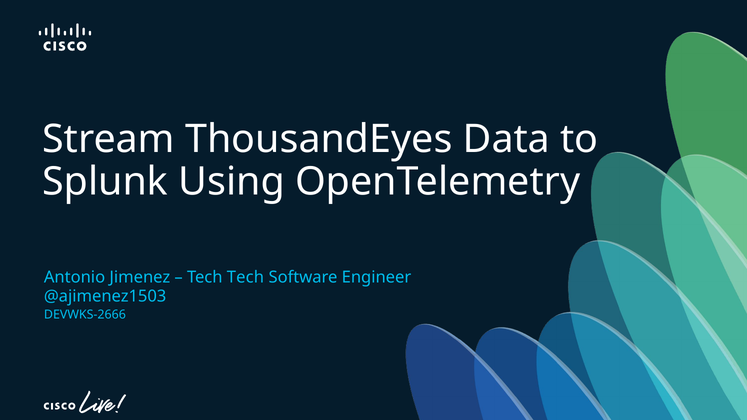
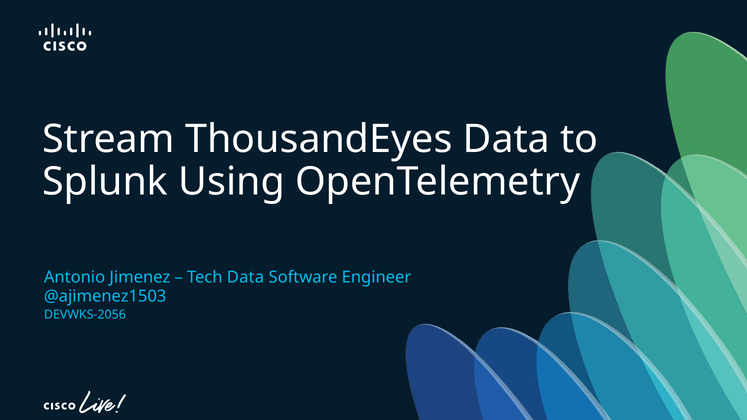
Tech Tech: Tech -> Data (245, 277)
DEVWKS-2666: DEVWKS-2666 -> DEVWKS-2056 (85, 315)
